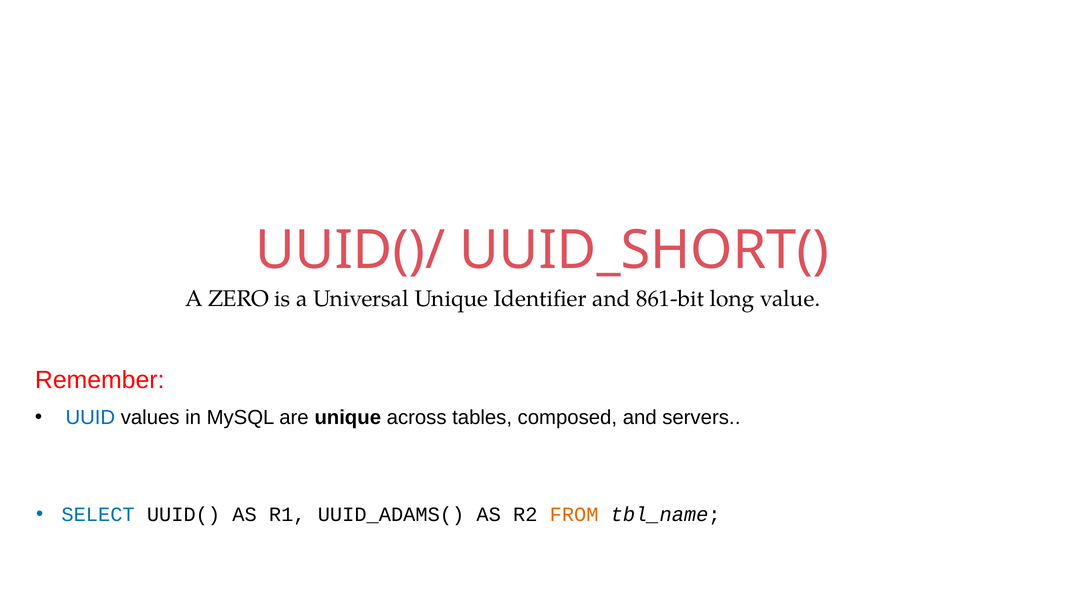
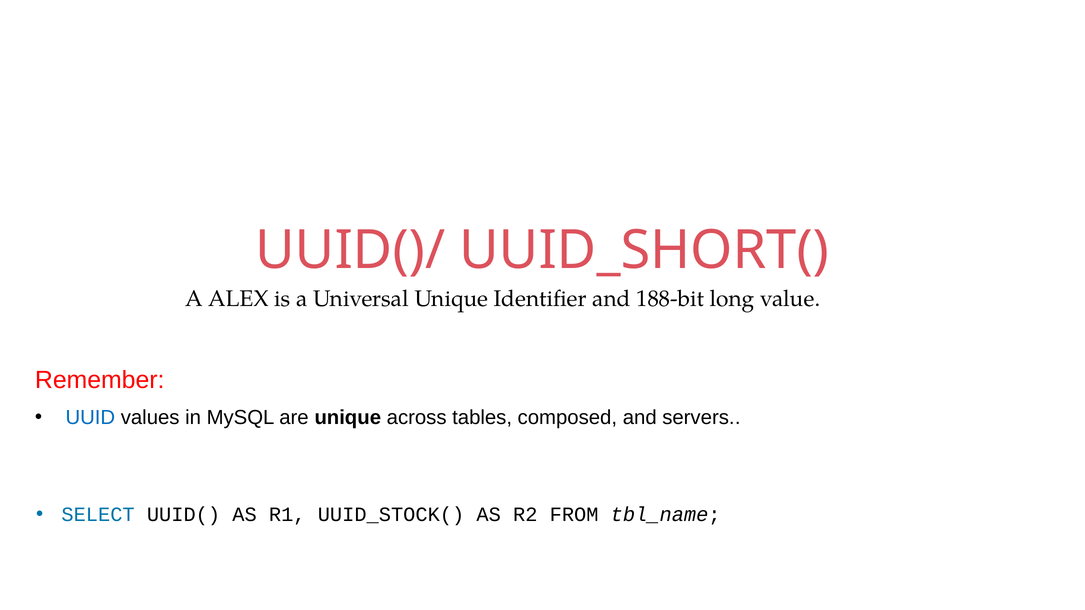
ZERO: ZERO -> ALEX (239, 299)
861-bit: 861-bit -> 188-bit (670, 299)
UUID_ADAMS(: UUID_ADAMS( -> UUID_STOCK( (391, 515)
FROM colour: orange -> black (574, 515)
